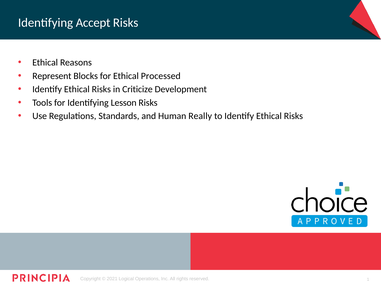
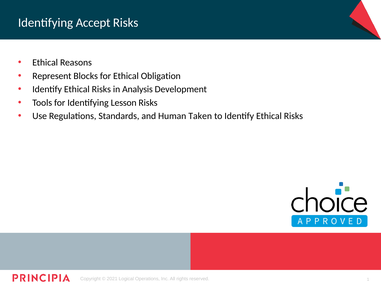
Processed: Processed -> Obligation (161, 76)
Criticize: Criticize -> Analysis (137, 89)
Really: Really -> Taken (200, 116)
